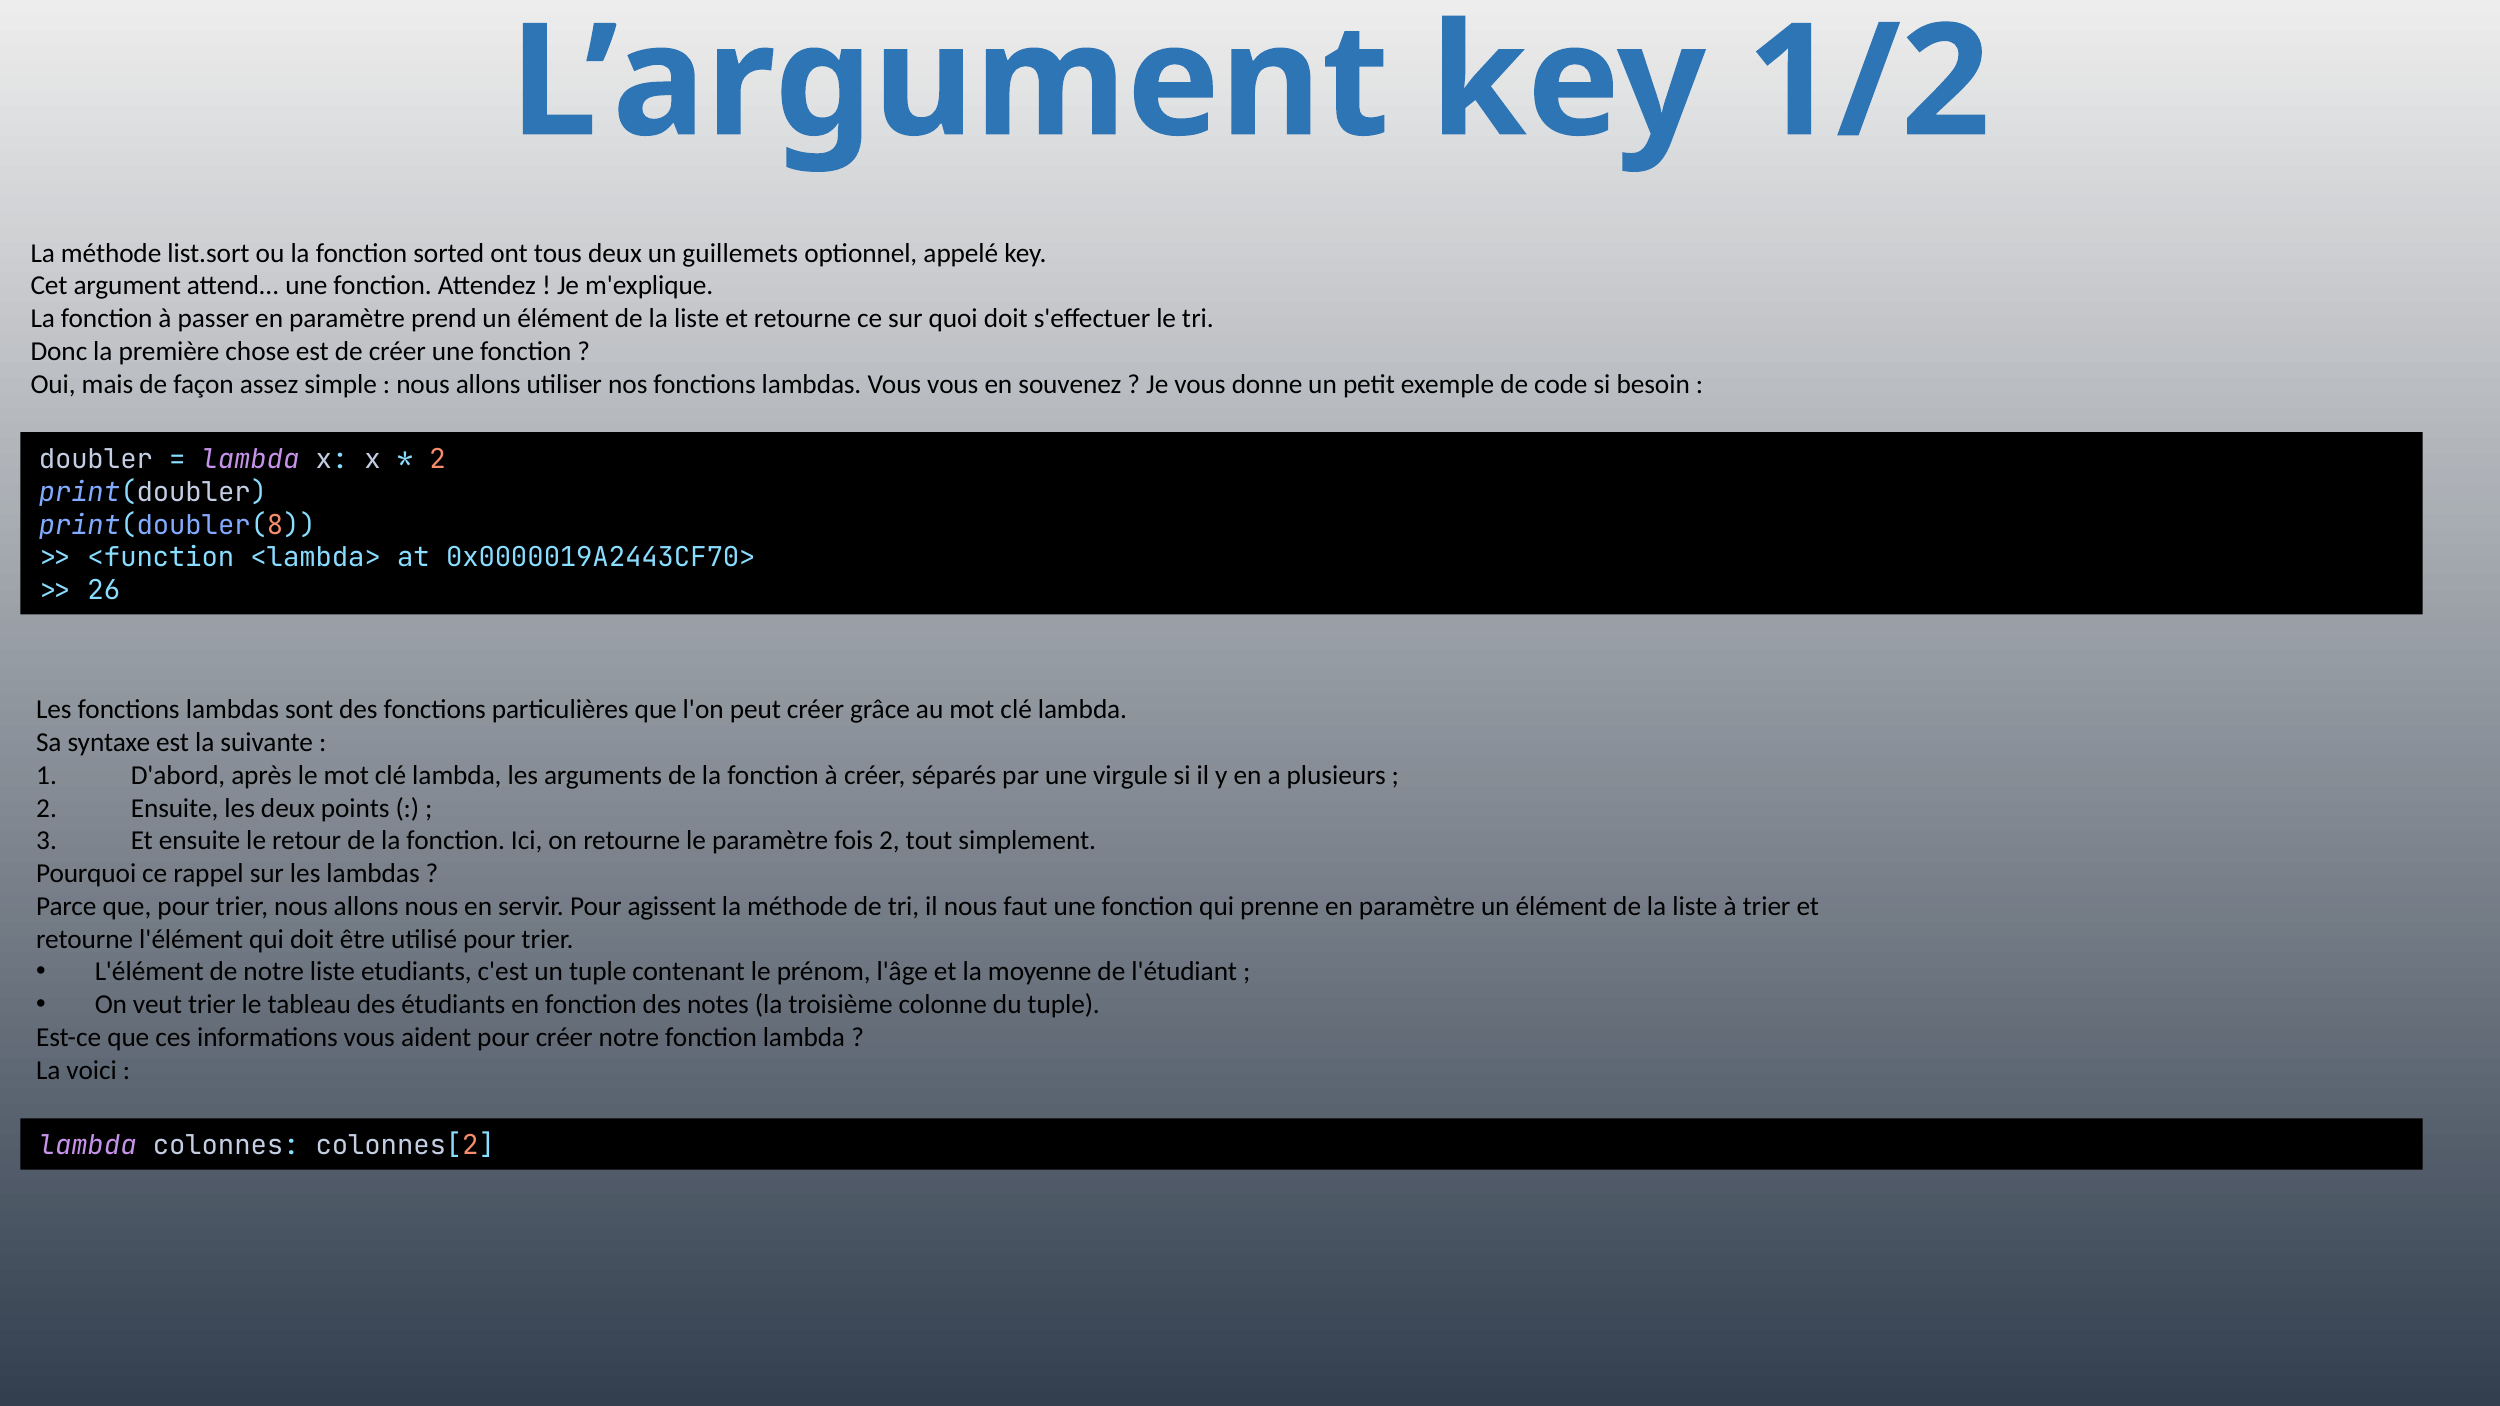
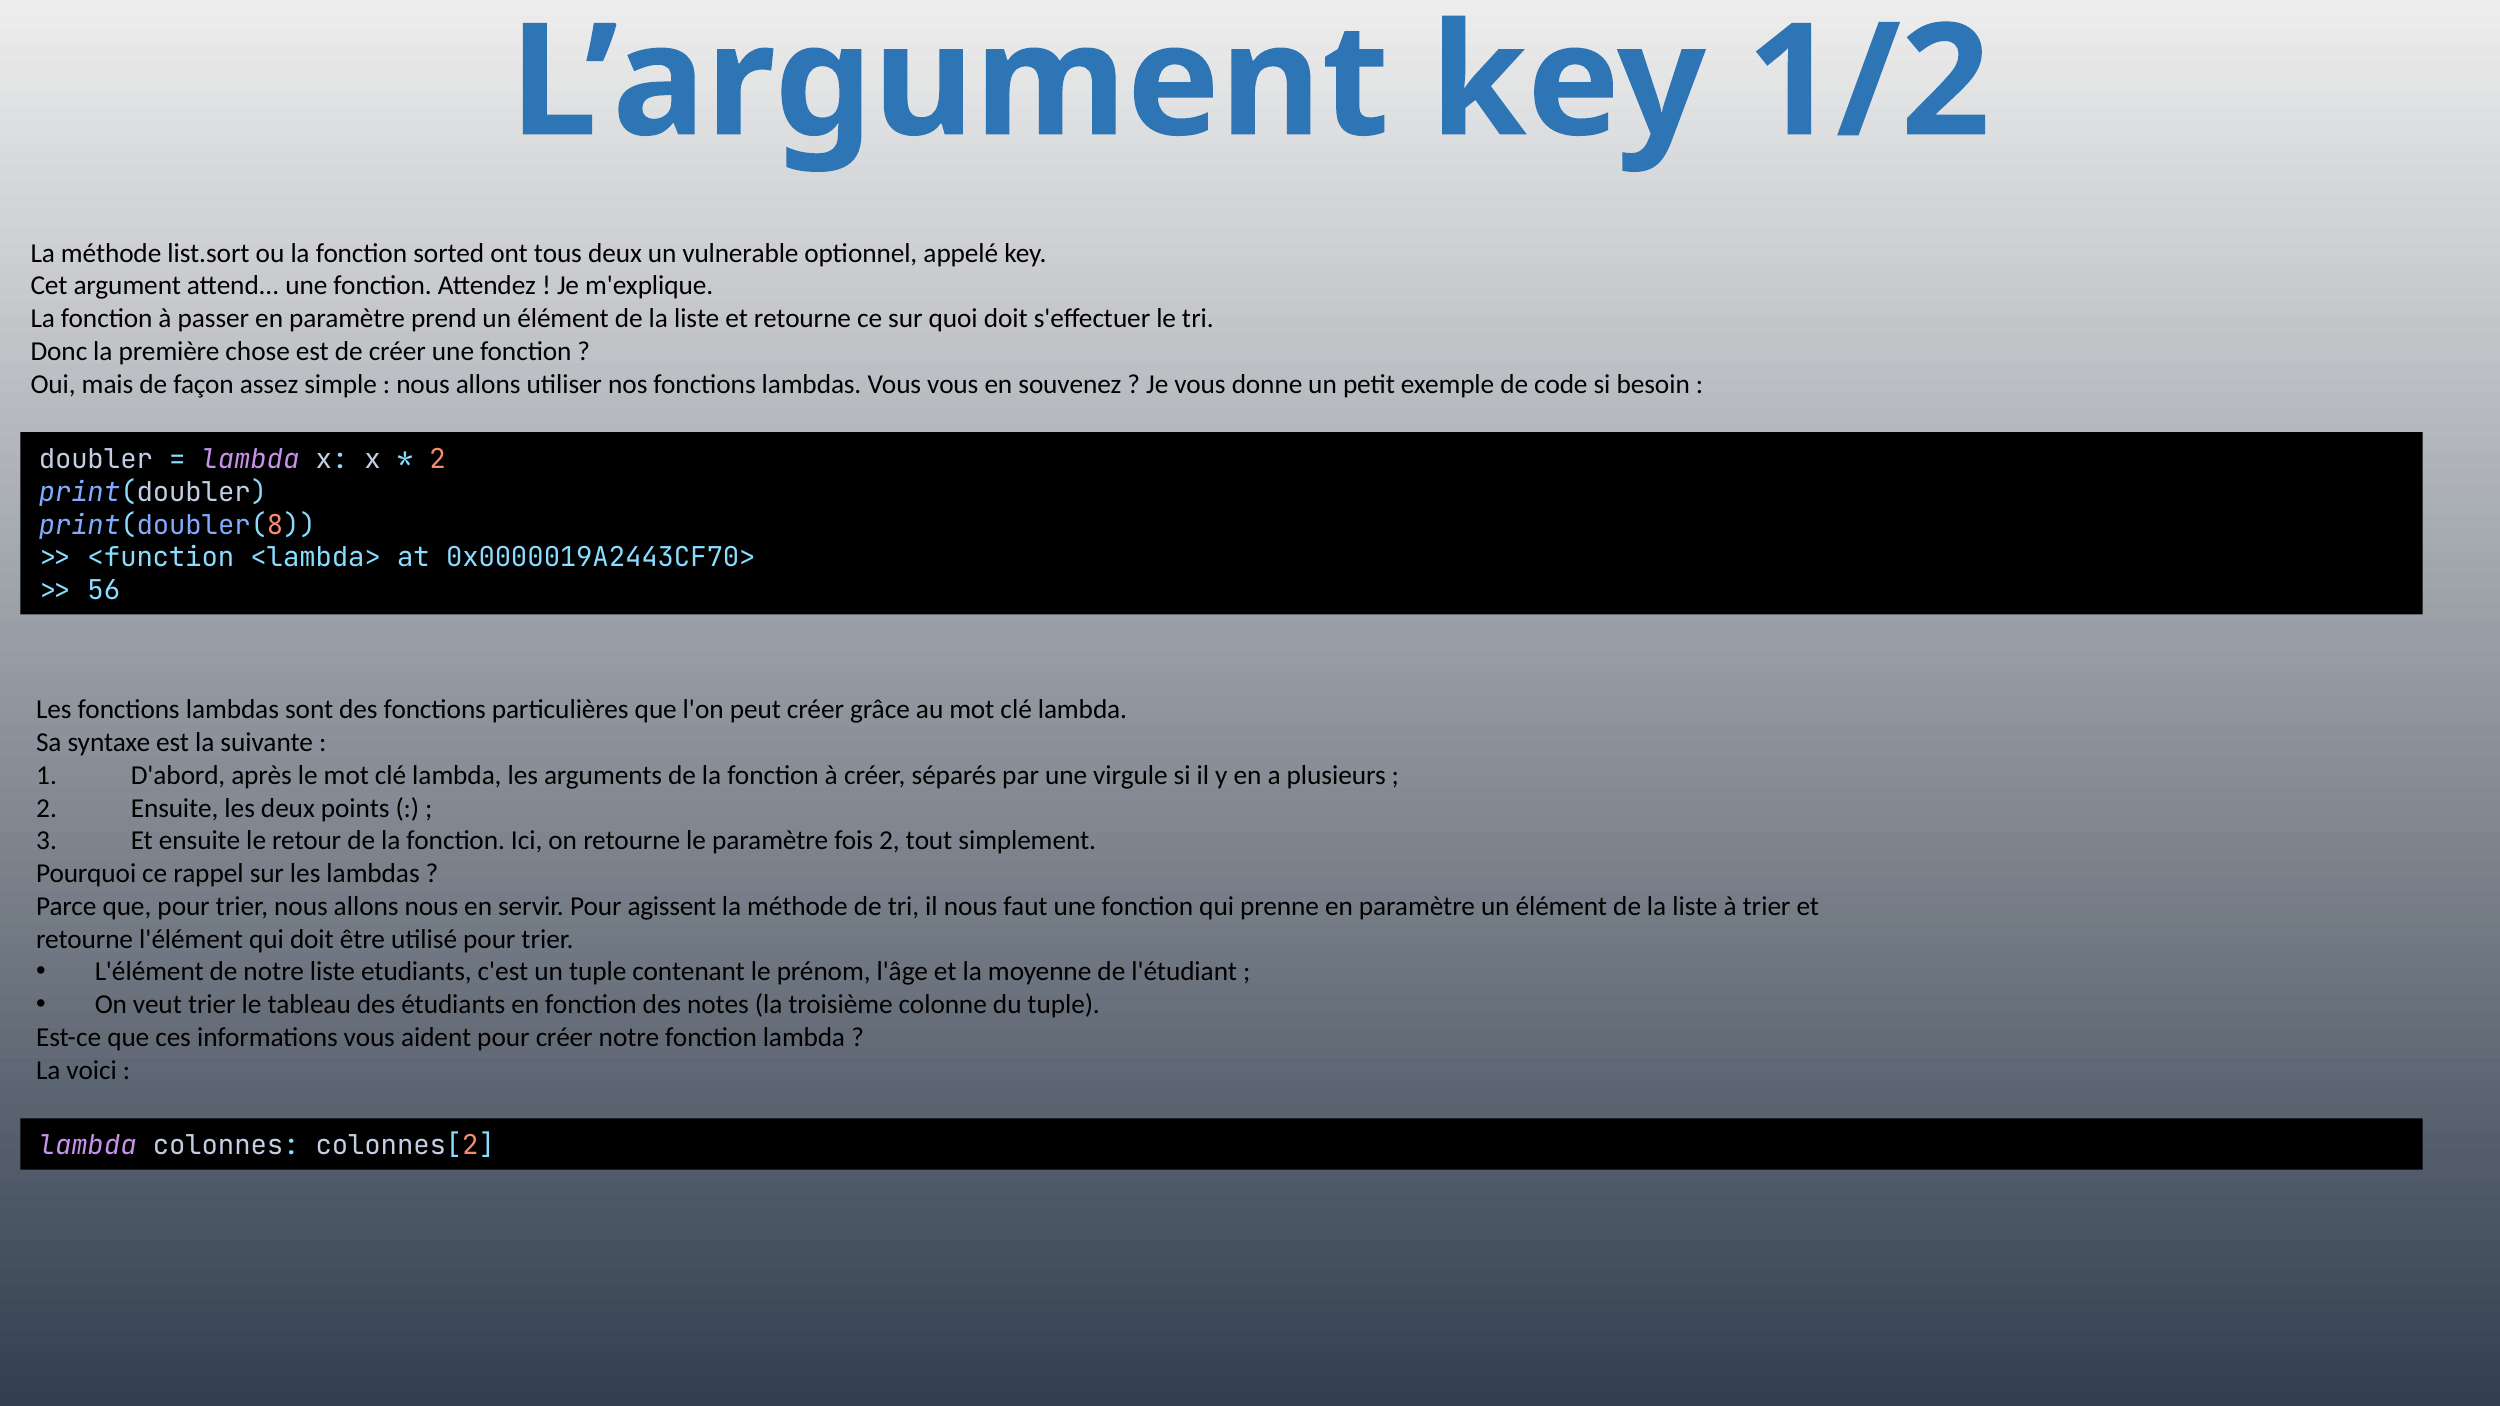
guillemets: guillemets -> vulnerable (740, 253)
26: 26 -> 56 (104, 591)
